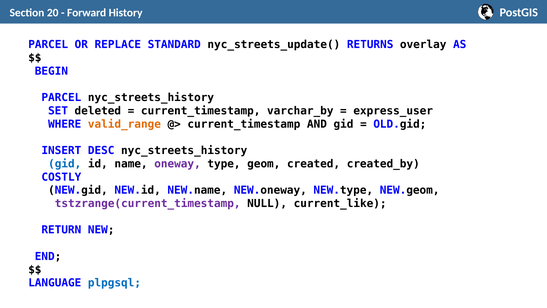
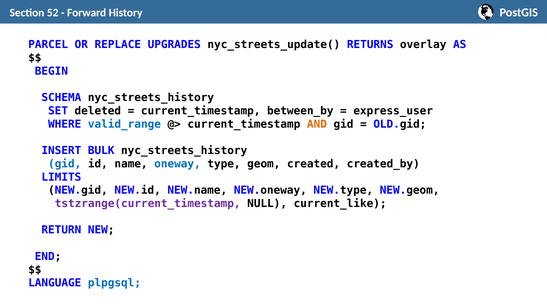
20: 20 -> 52 (53, 13)
STANDARD: STANDARD -> UPGRADES (174, 45)
PARCEL: PARCEL -> SCHEMA (61, 98)
varchar_by: varchar_by -> between_by (300, 111)
valid_range colour: orange -> blue (124, 124)
AND colour: black -> orange (317, 124)
DESC: DESC -> BULK (101, 150)
oneway colour: purple -> blue (178, 164)
COSTLY: COSTLY -> LIMITS (61, 177)
